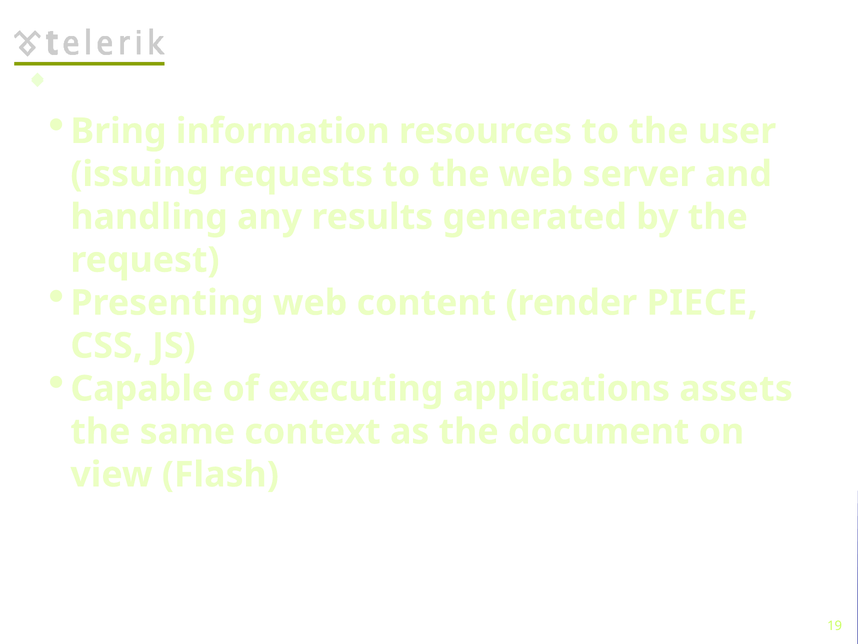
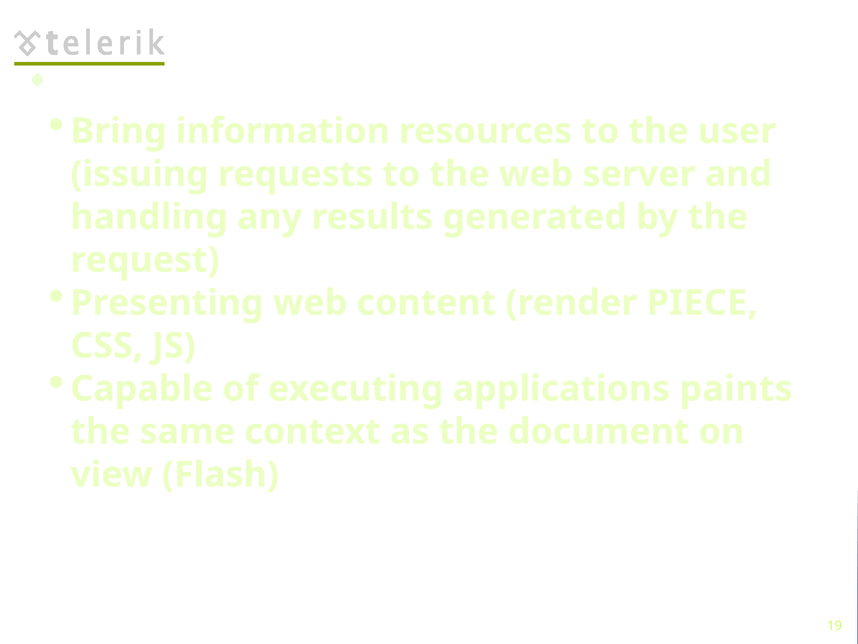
assets: assets -> paints (736, 388)
